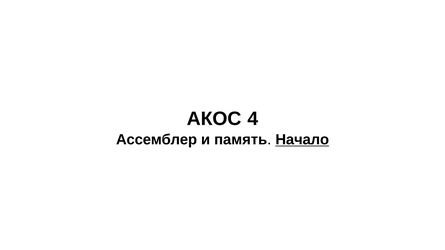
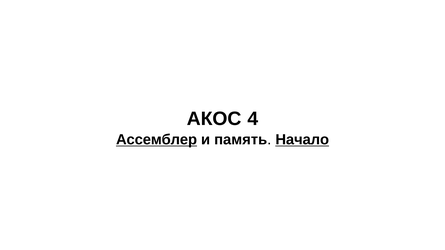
Ассемблер underline: none -> present (157, 140)
